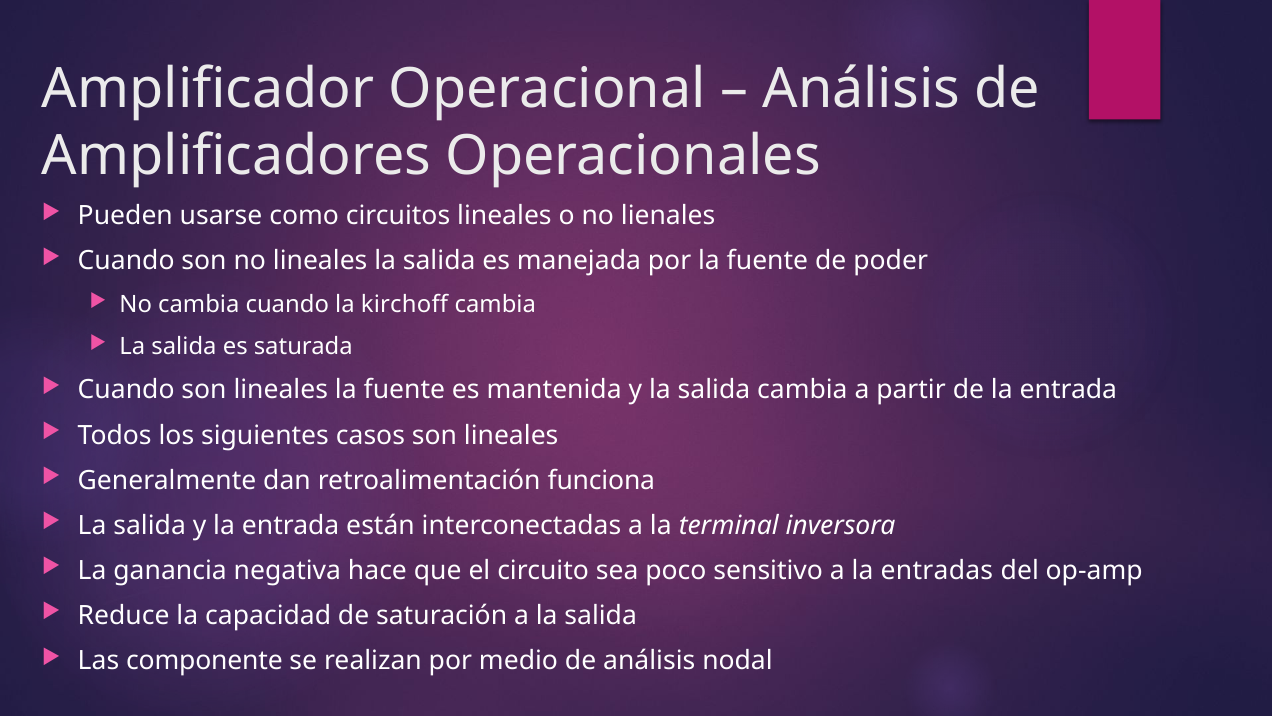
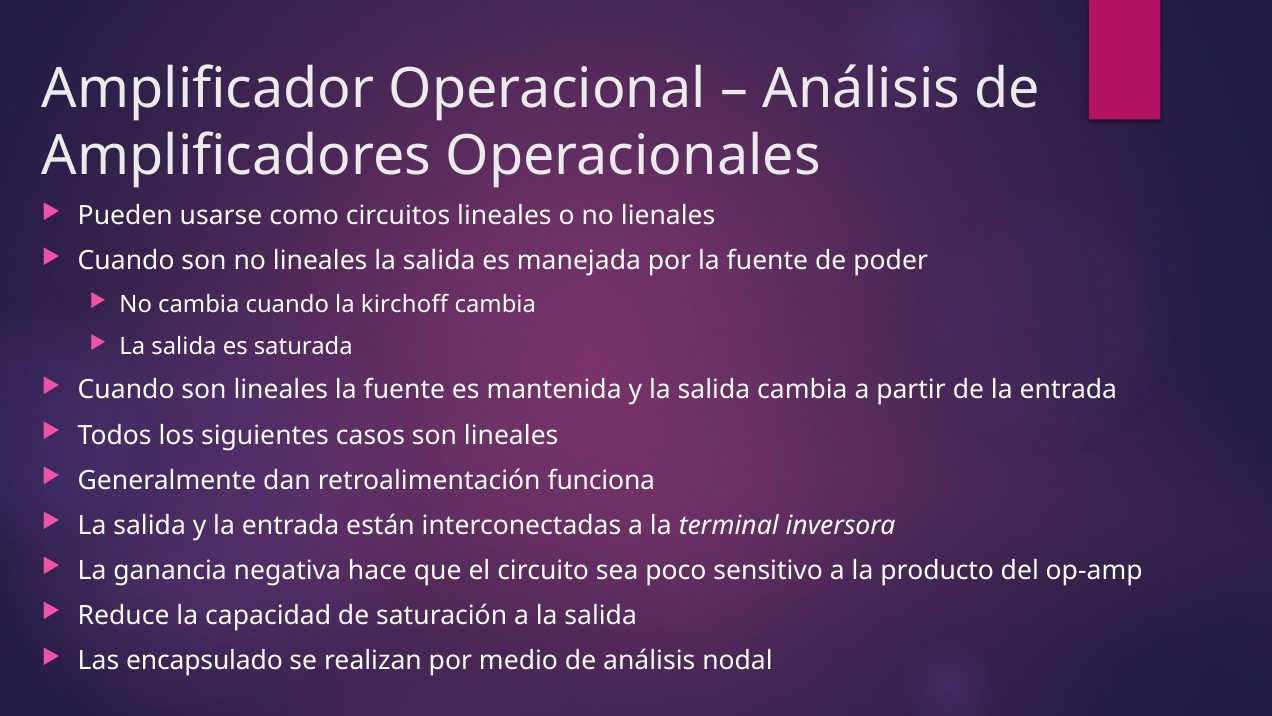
entradas: entradas -> producto (937, 570)
componente: componente -> encapsulado (204, 661)
